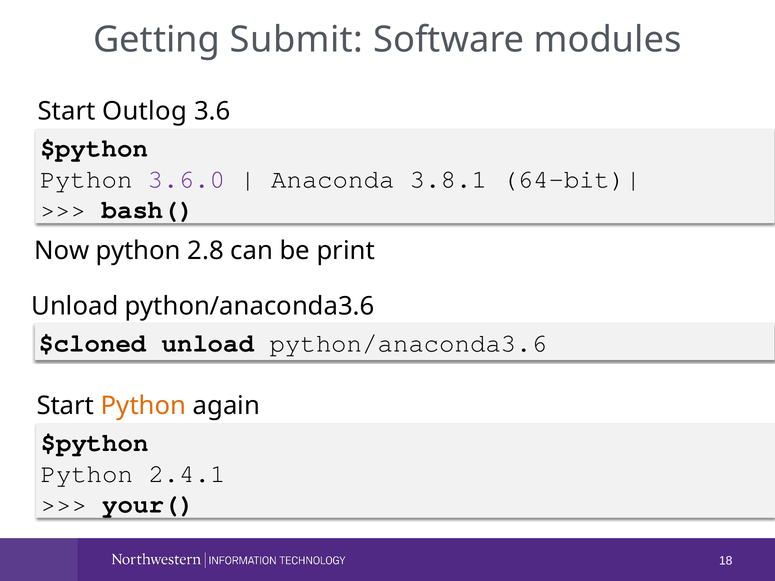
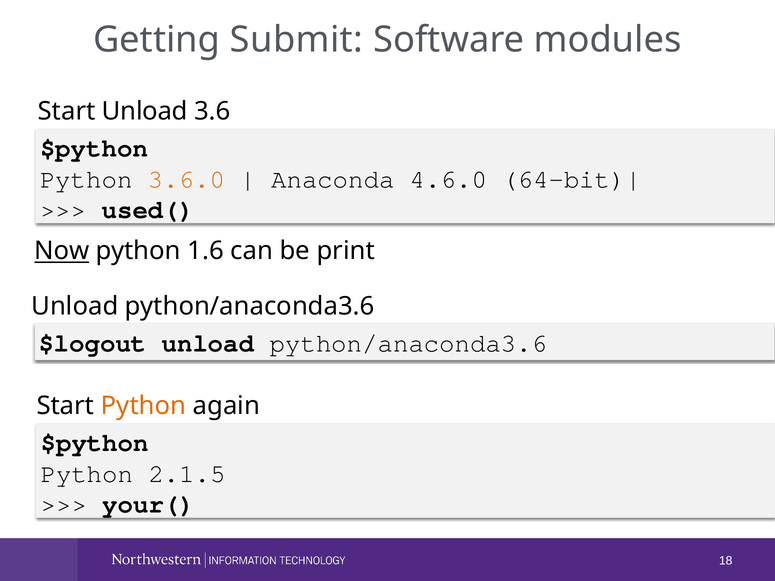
Start Outlog: Outlog -> Unload (145, 111)
3.6.0 colour: purple -> orange (186, 179)
3.8.1: 3.8.1 -> 4.6.0 (448, 179)
bash(: bash( -> used( (148, 210)
Now underline: none -> present (62, 251)
2.8: 2.8 -> 1.6 (206, 251)
$cloned: $cloned -> $logout (92, 343)
2.4.1: 2.4.1 -> 2.1.5 (187, 474)
